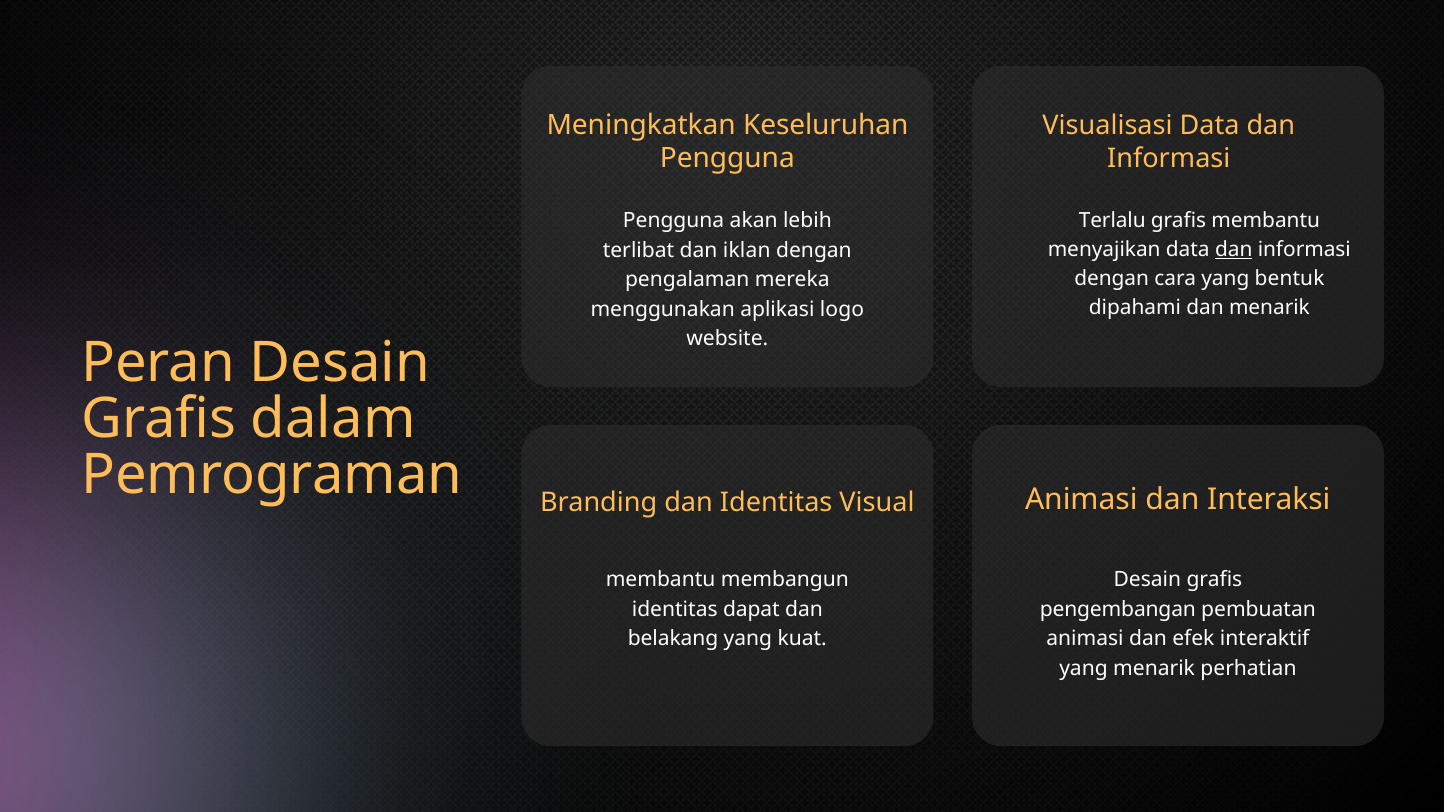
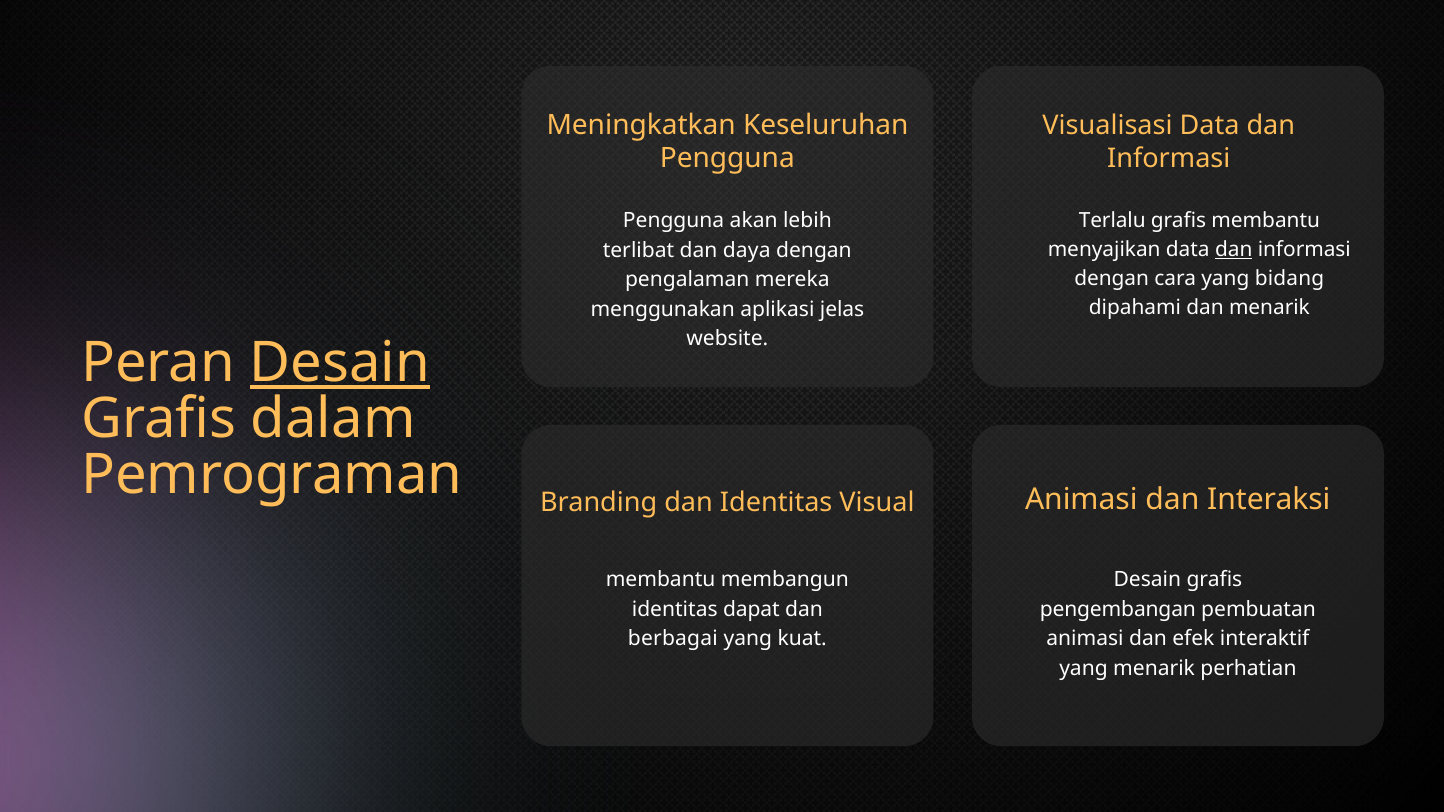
iklan: iklan -> daya (747, 250)
bentuk: bentuk -> bidang (1290, 279)
logo: logo -> jelas (842, 309)
Desain underline: none -> present (340, 363)
belakang: belakang -> berbagai (673, 639)
